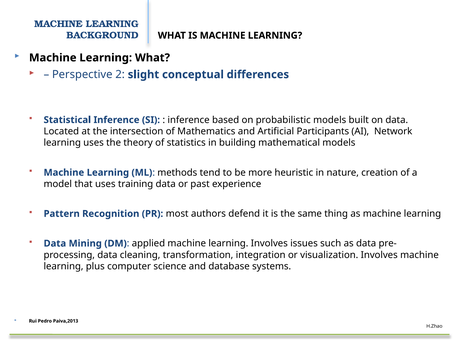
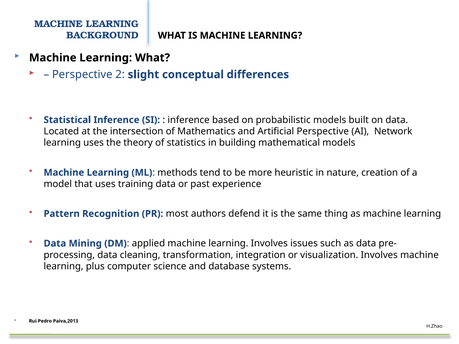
Artificial Participants: Participants -> Perspective (323, 131)
